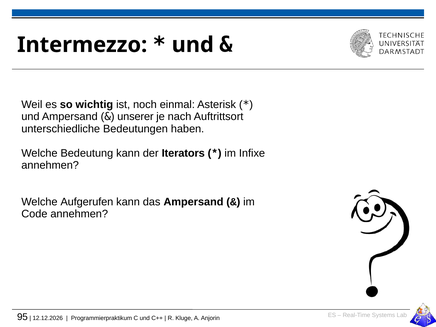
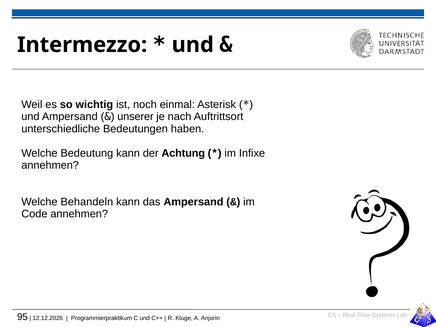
Iterators: Iterators -> Achtung (183, 153)
Aufgerufen: Aufgerufen -> Behandeln (87, 202)
